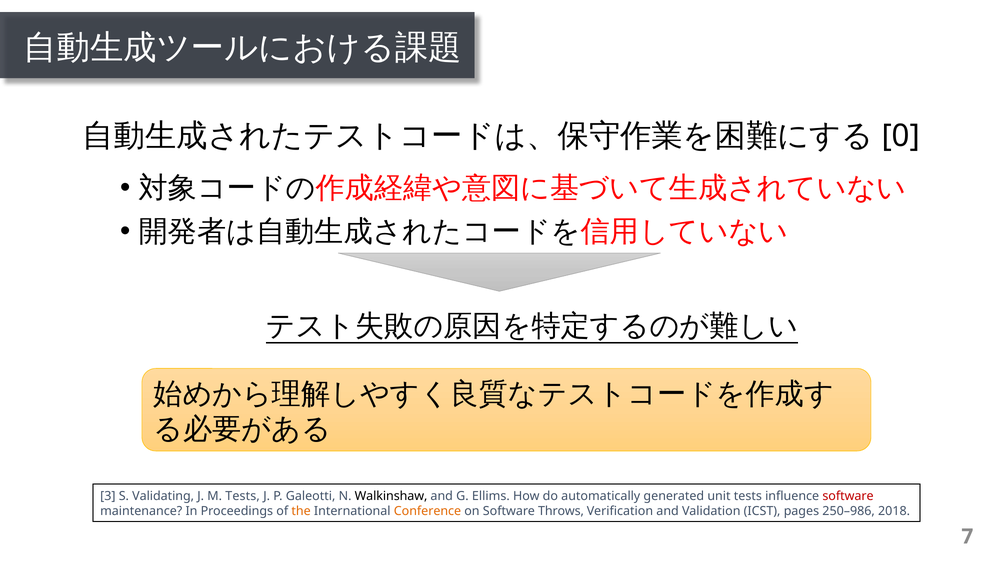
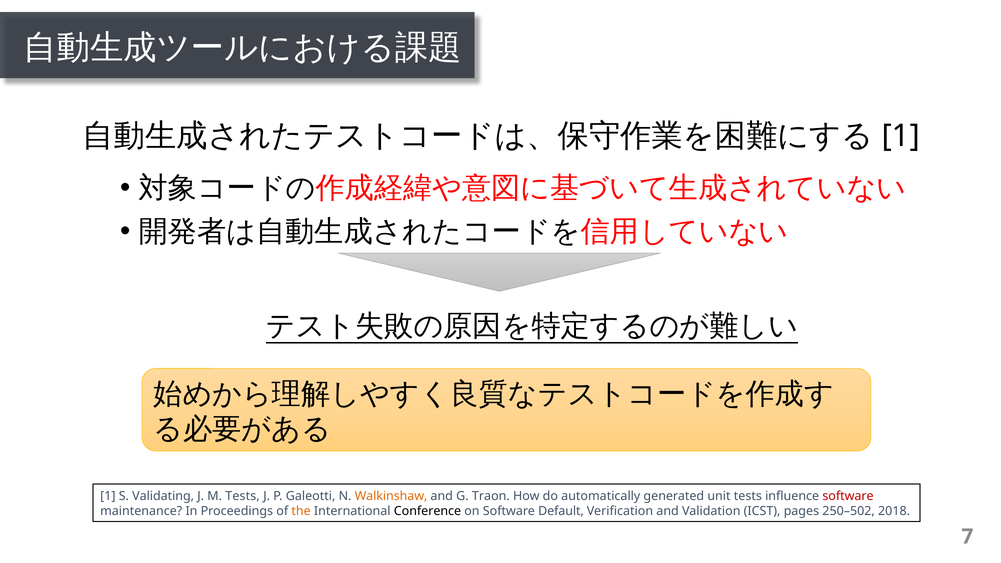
0: 0 -> 1 (901, 136)
3: 3 -> 1 (108, 496)
Walkinshaw colour: black -> orange (391, 496)
Ellims: Ellims -> Traon (491, 496)
Conference colour: orange -> black (428, 511)
Throws: Throws -> Default (561, 511)
250–986: 250–986 -> 250–502 (849, 511)
